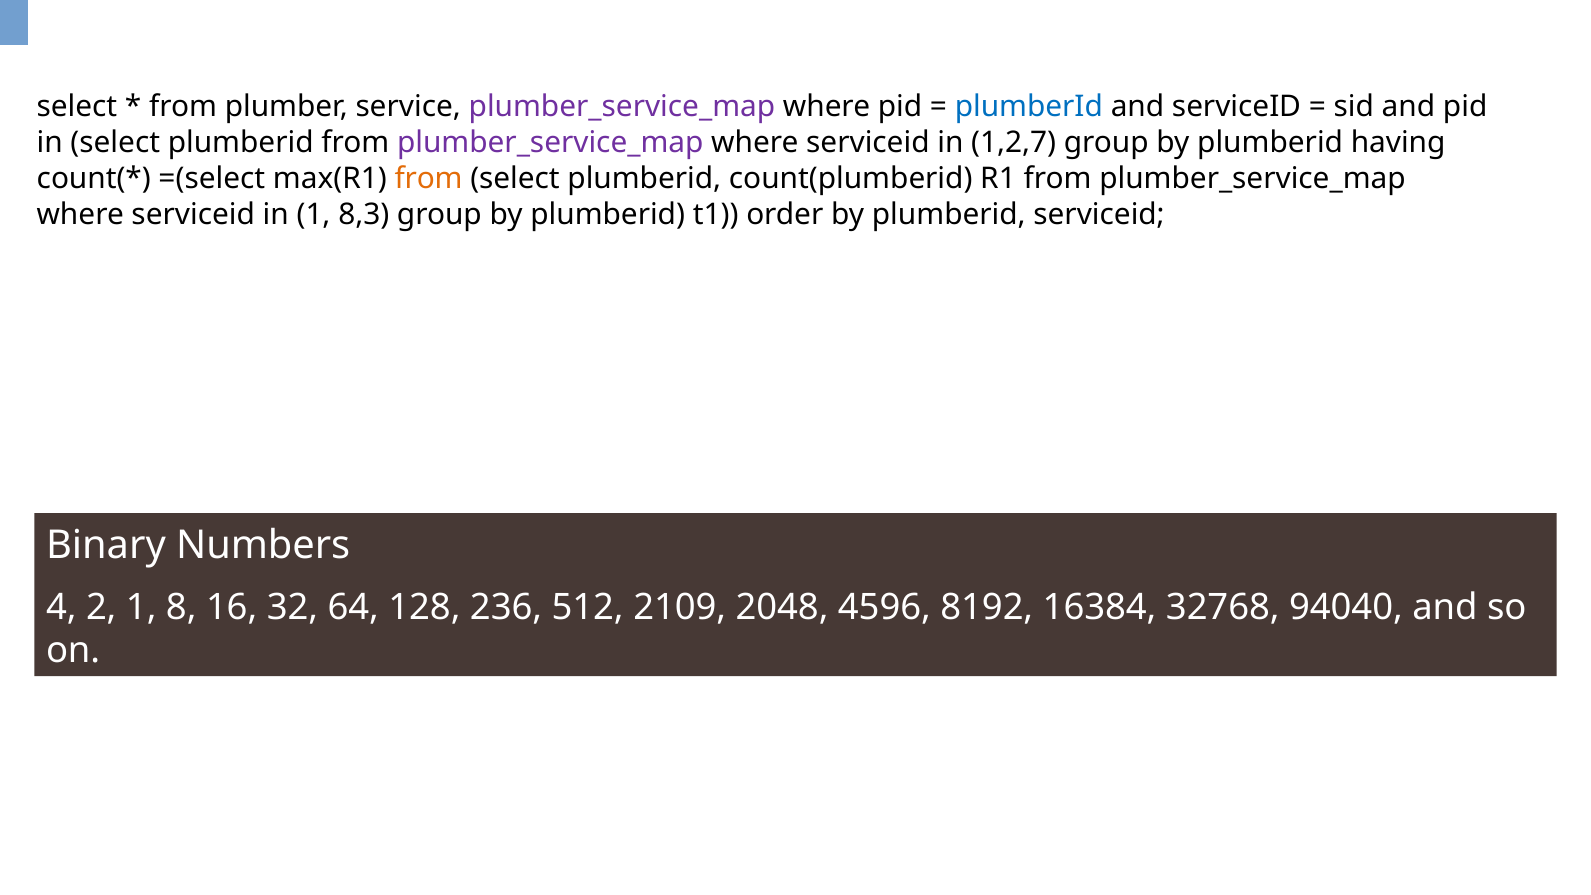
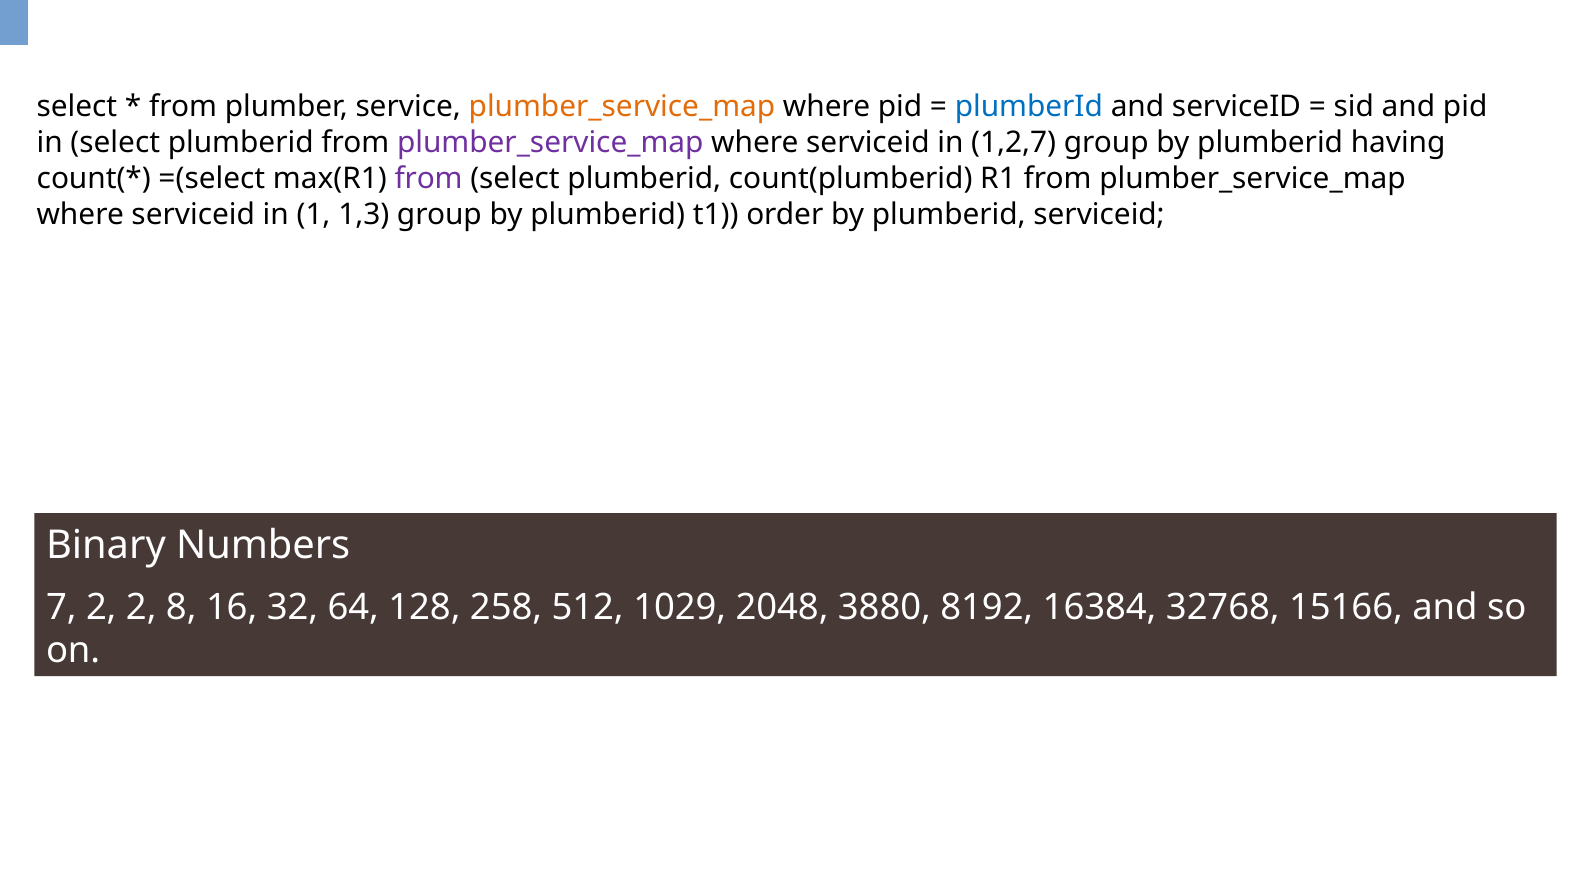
plumber_service_map colour: purple -> orange (622, 107)
from colour: orange -> purple (429, 178)
8,3: 8,3 -> 1,3 (364, 214)
4: 4 -> 7 (61, 607)
2 1: 1 -> 2 (141, 607)
236: 236 -> 258 (506, 607)
2109: 2109 -> 1029 (680, 607)
4596: 4596 -> 3880 (884, 607)
94040: 94040 -> 15166 (1346, 607)
